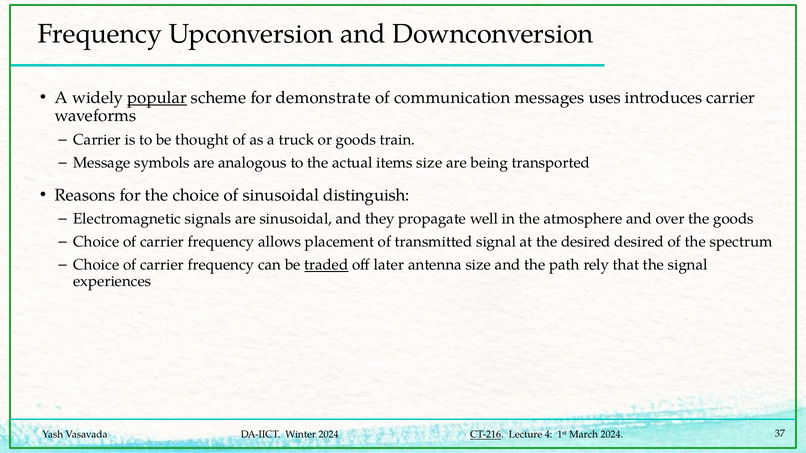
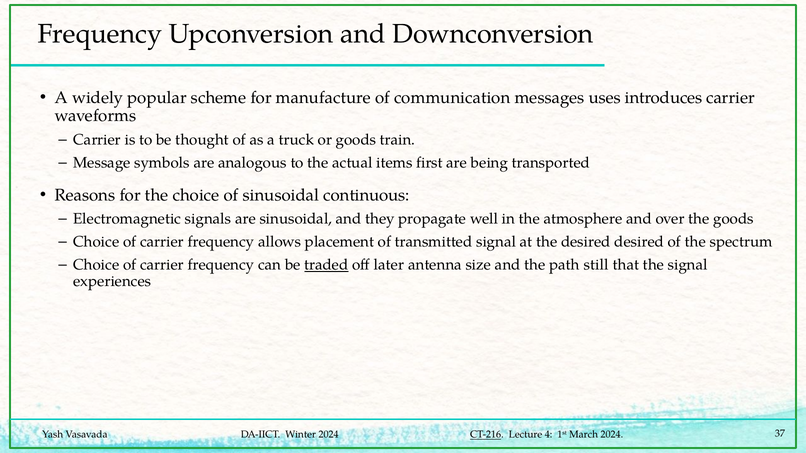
popular underline: present -> none (157, 98)
demonstrate: demonstrate -> manufacture (323, 98)
items size: size -> first (430, 163)
distinguish: distinguish -> continuous (367, 195)
rely: rely -> still (596, 265)
